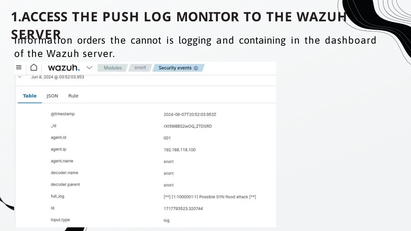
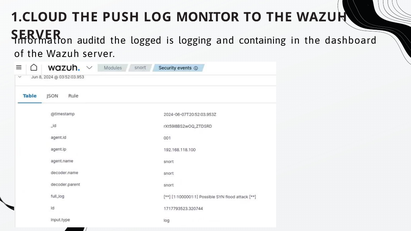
1.ACCESS: 1.ACCESS -> 1.CLOUD (39, 17)
orders: orders -> auditd (91, 41)
cannot: cannot -> logged (146, 41)
